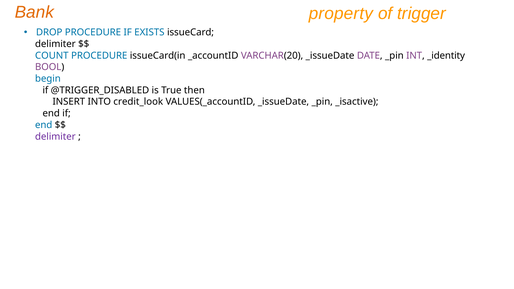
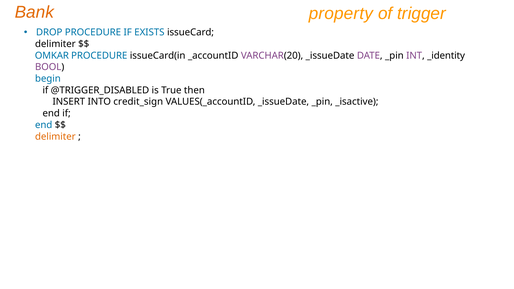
COUNT: COUNT -> OMKAR (52, 56)
credit_look: credit_look -> credit_sign (138, 102)
delimiter colour: purple -> orange (55, 137)
